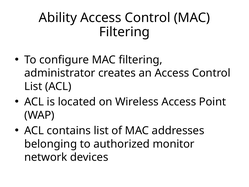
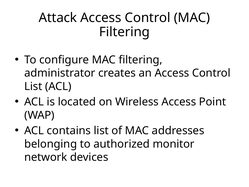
Ability: Ability -> Attack (58, 18)
